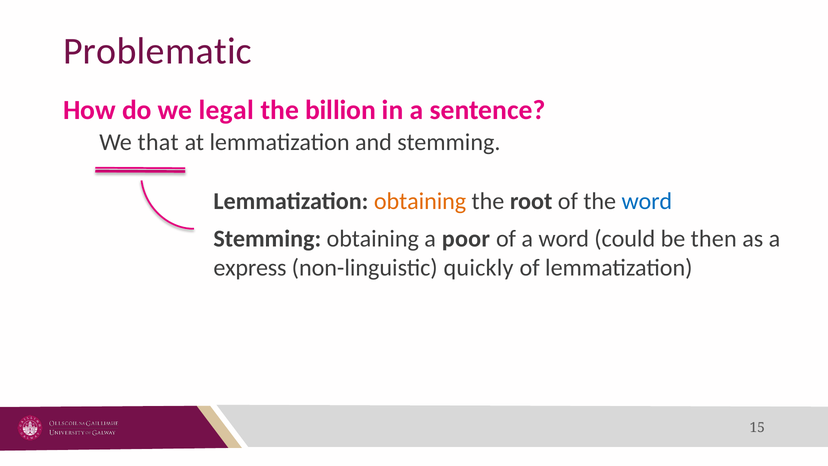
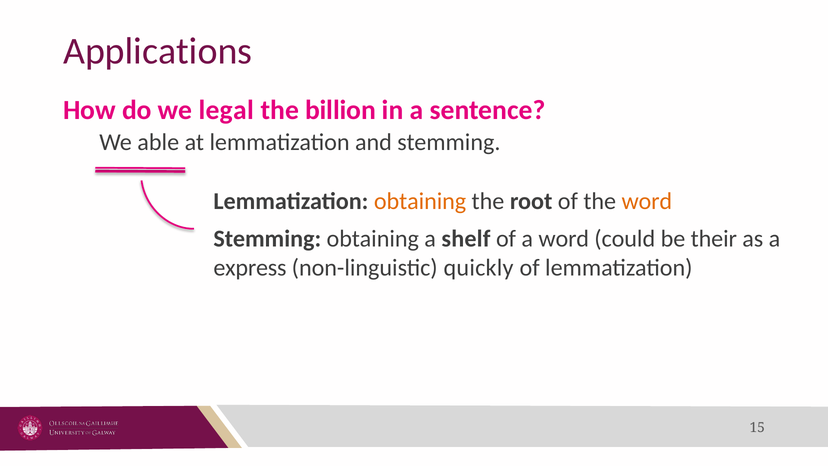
Problematic: Problematic -> Applications (158, 51)
that: that -> able (158, 142)
word colour: blue -> orange (647, 201)
poor: poor -> shelf (466, 239)
then: then -> their (714, 239)
